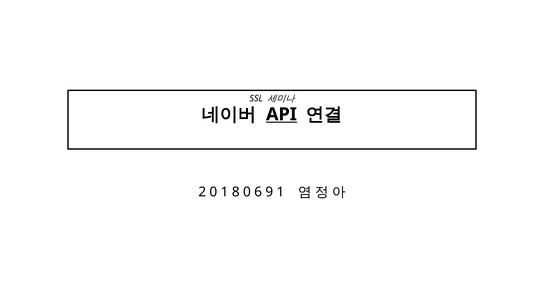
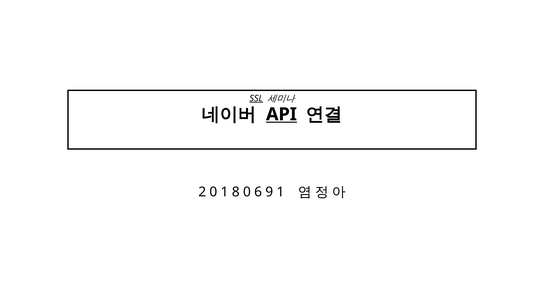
SSL underline: none -> present (256, 98)
